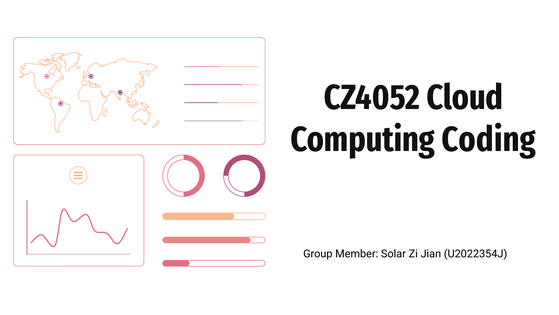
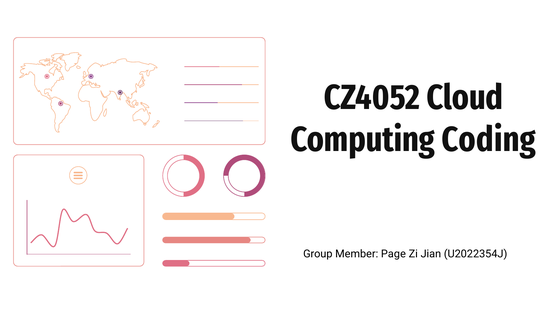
Solar: Solar -> Page (393, 254)
